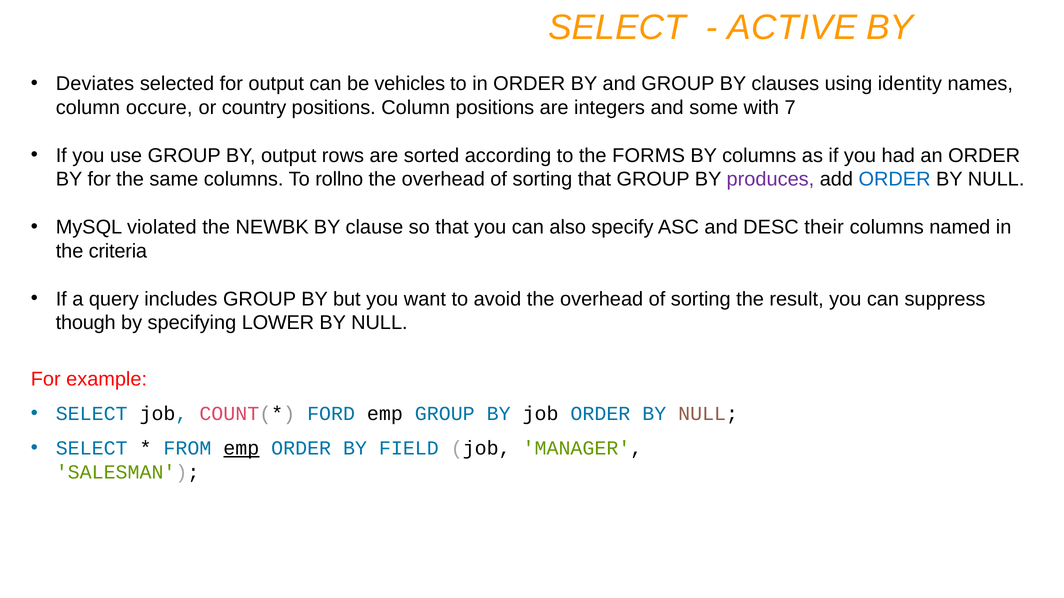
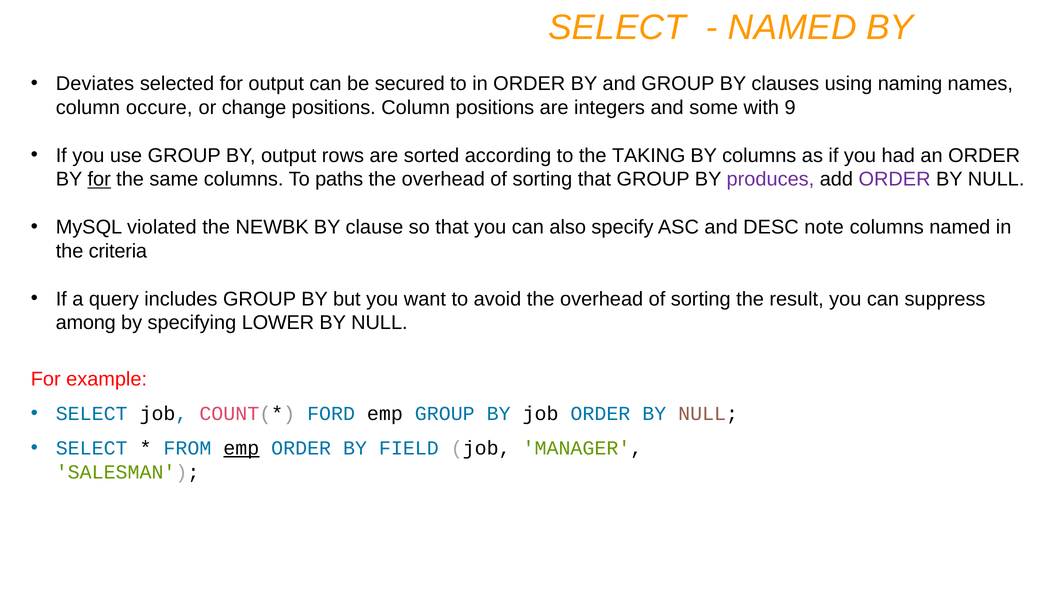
ACTIVE: ACTIVE -> NAMED (792, 28)
vehicles: vehicles -> secured (410, 84)
identity: identity -> naming (910, 84)
country: country -> change (254, 108)
7: 7 -> 9 (790, 108)
FORMS: FORMS -> TAKING (649, 156)
for underline: none -> present (99, 180)
rollno: rollno -> paths (339, 180)
ORDER colour: blue -> purple (895, 180)
their: their -> note (824, 227)
though: though -> among (86, 323)
